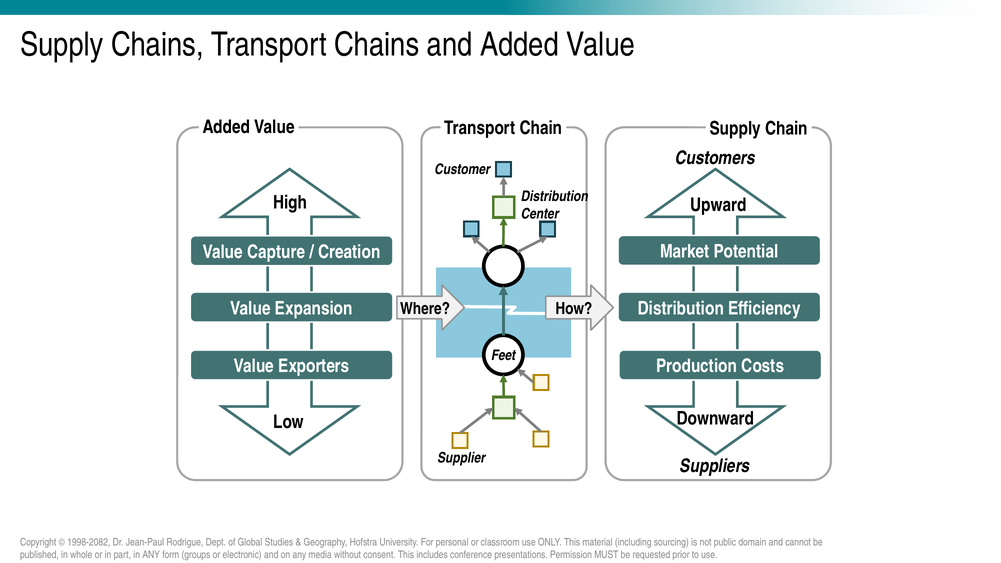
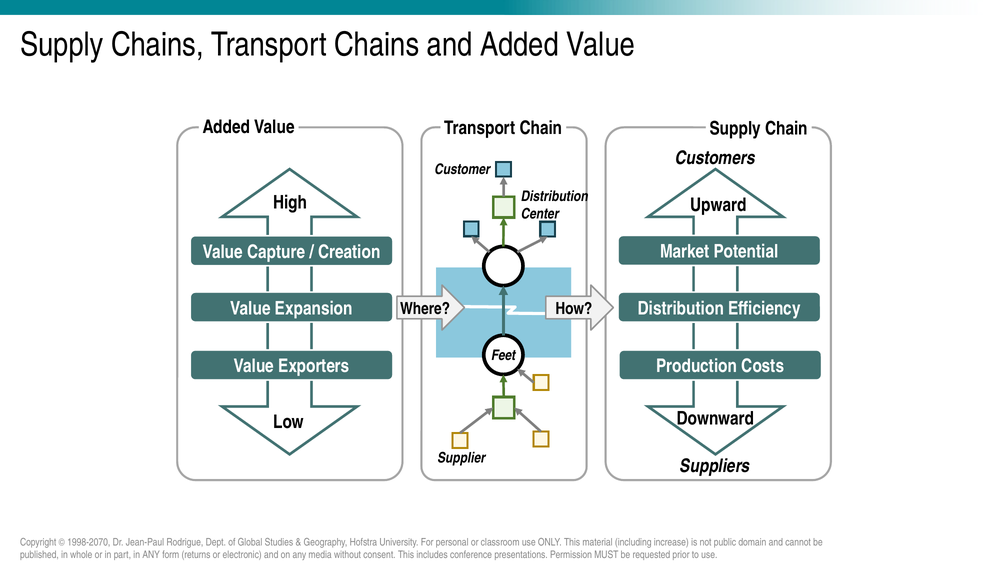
1998-2082: 1998-2082 -> 1998-2070 (89, 542)
sourcing: sourcing -> increase (671, 542)
groups: groups -> returns (196, 555)
